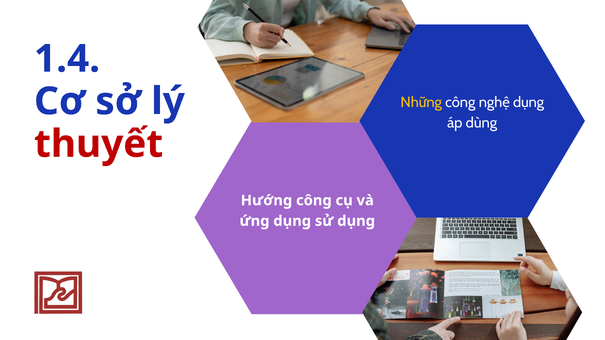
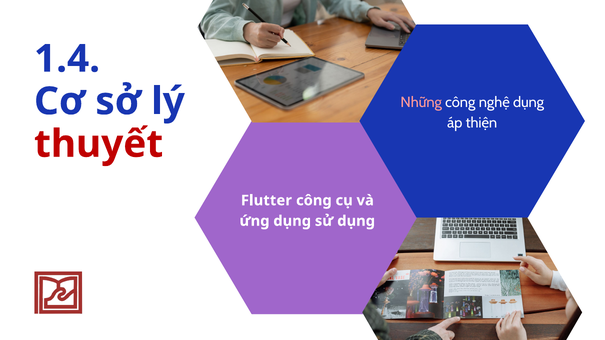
Những colour: yellow -> pink (421, 103)
dùng: dùng -> thiện (481, 123)
Hướng: Hướng -> Flutter (266, 201)
